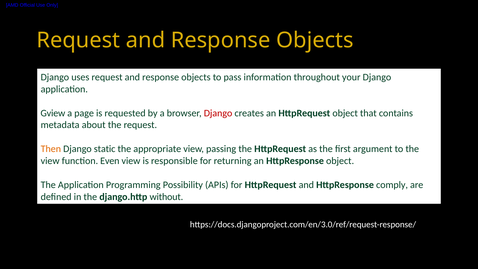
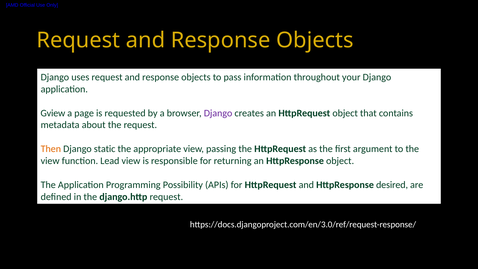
Django colour: red -> purple (218, 113)
Even: Even -> Lead (110, 161)
comply: comply -> desired (392, 185)
django.http without: without -> request (166, 197)
